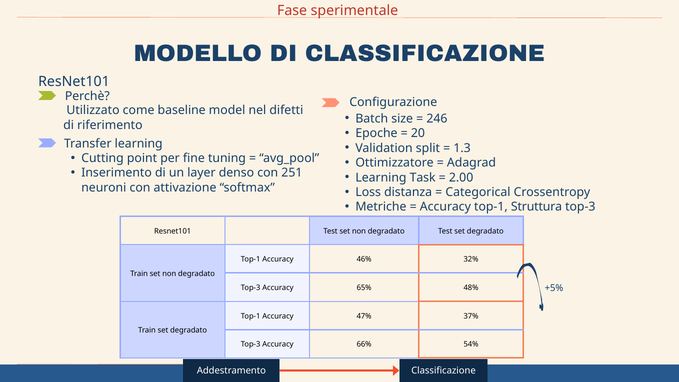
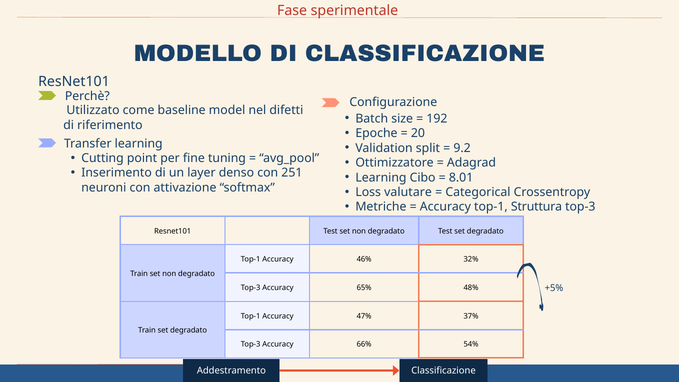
246: 246 -> 192 (437, 119)
1.3: 1.3 -> 9.2 (462, 148)
Task: Task -> Cibo (423, 177)
2.00: 2.00 -> 8.01 (461, 177)
distanza: distanza -> valutare (408, 192)
